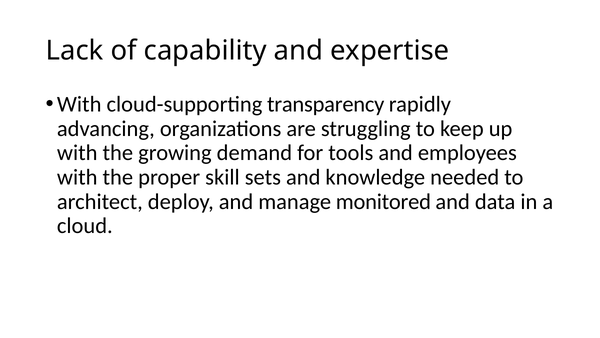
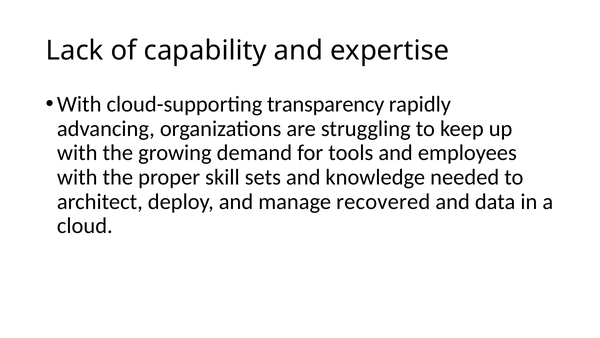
monitored: monitored -> recovered (383, 201)
